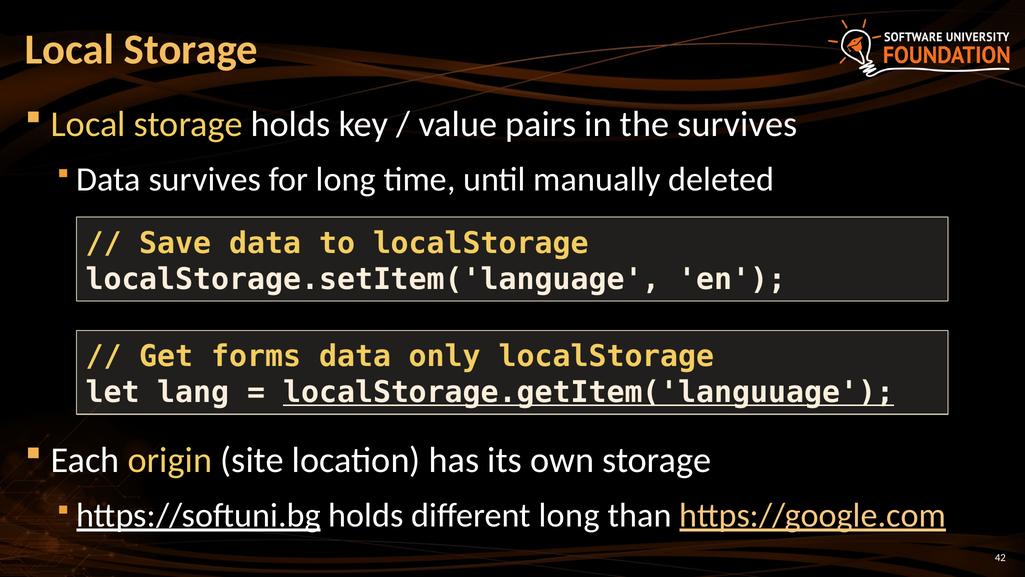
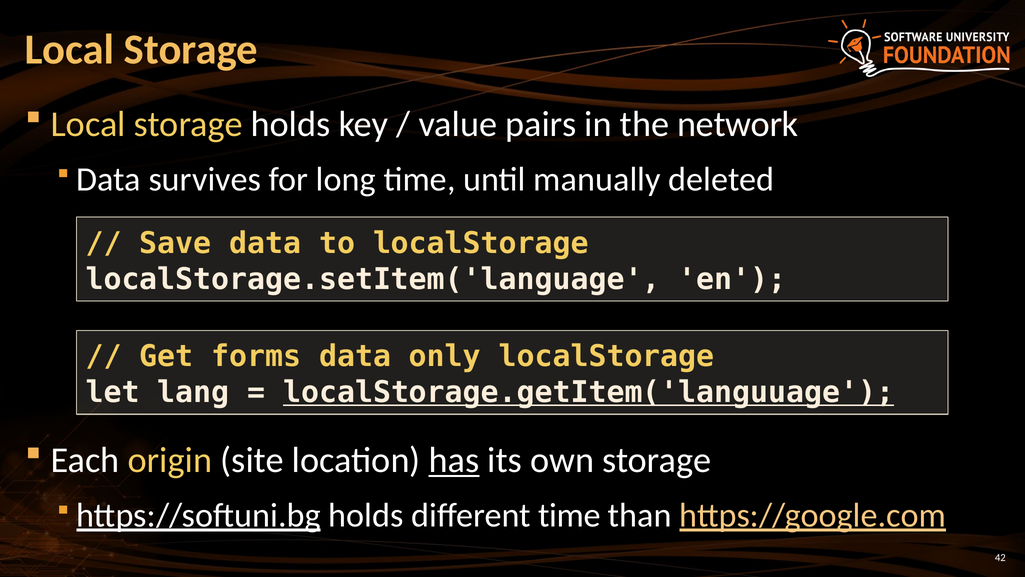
the survives: survives -> network (738, 124)
has underline: none -> present (454, 460)
different long: long -> time (569, 515)
